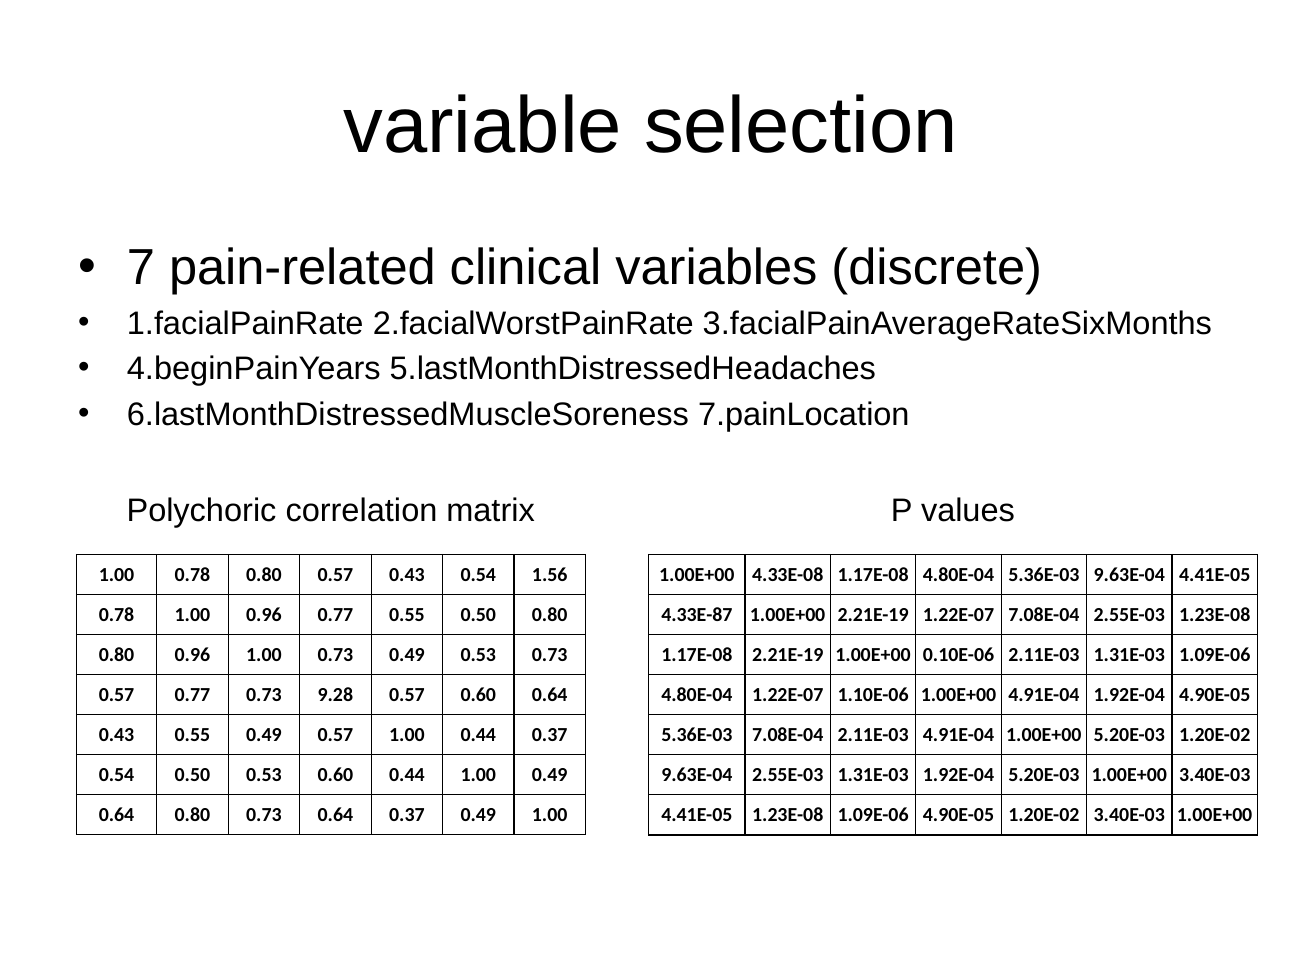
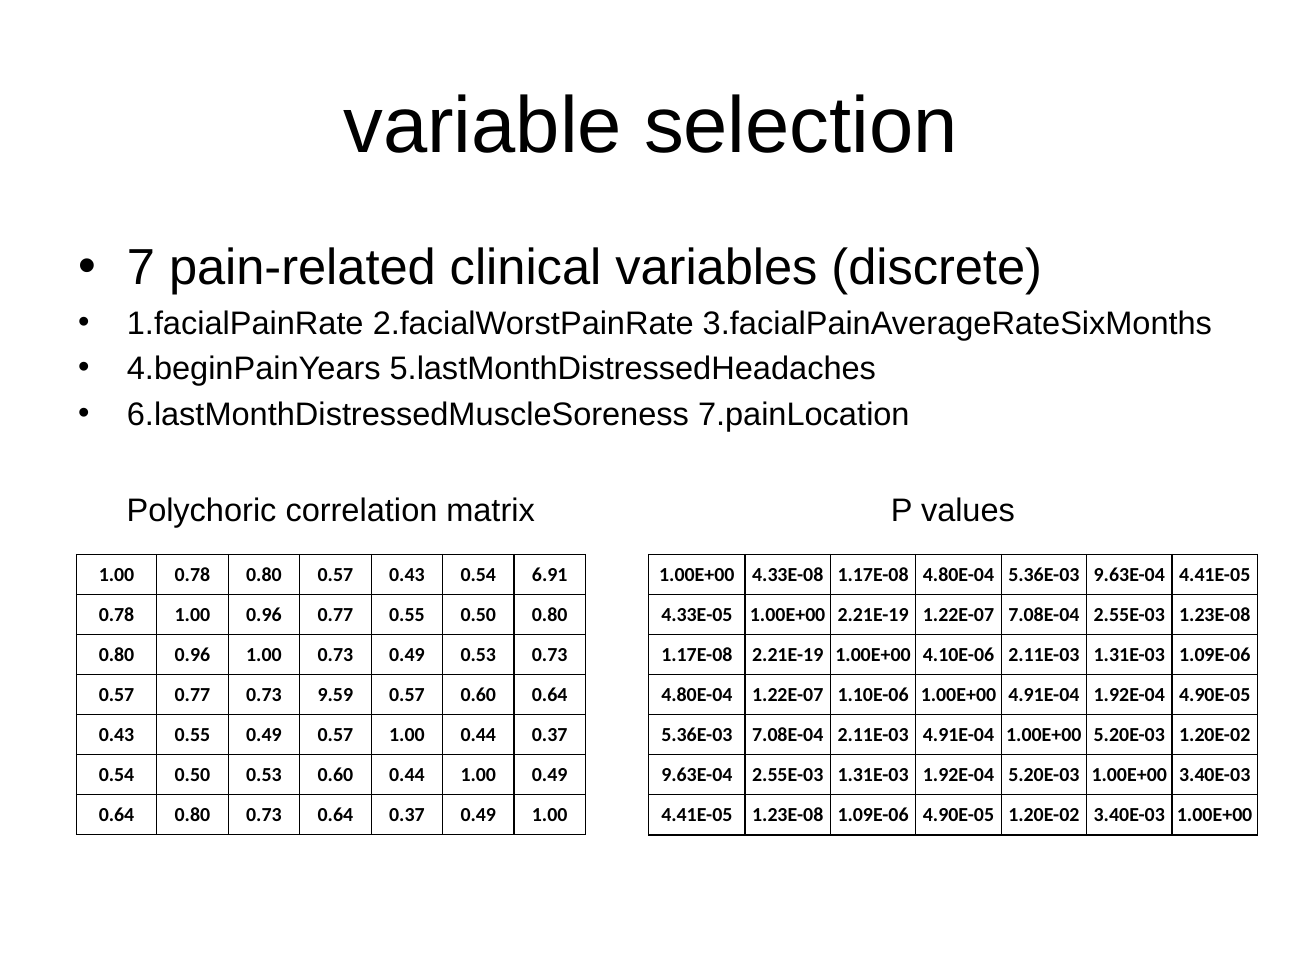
1.56: 1.56 -> 6.91 (550, 575)
4.33E-87: 4.33E-87 -> 4.33E-05 (697, 615)
0.10E-06: 0.10E-06 -> 4.10E-06 (959, 655)
9.28: 9.28 -> 9.59 (335, 695)
